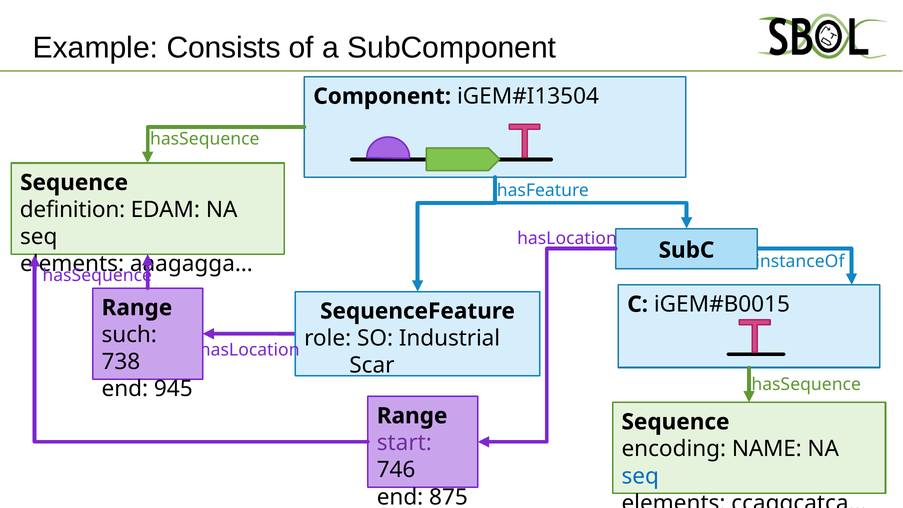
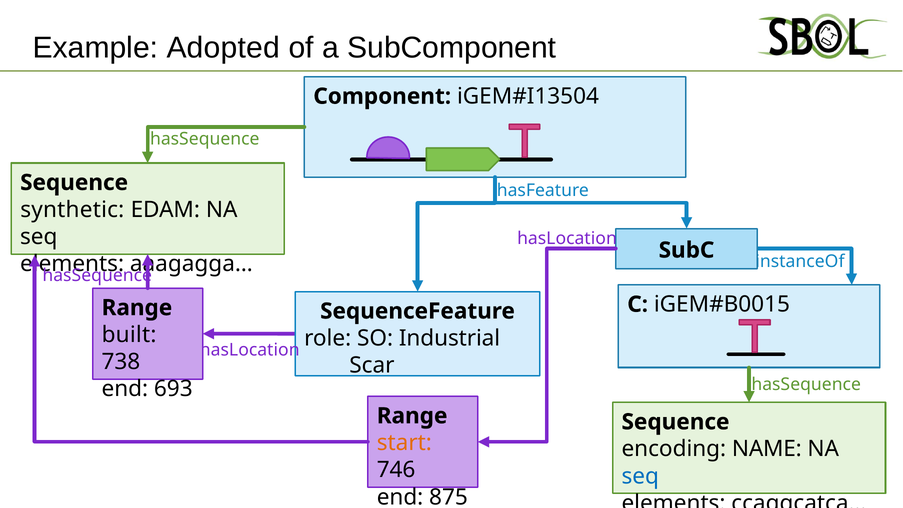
Consists: Consists -> Adopted (223, 48)
definition: definition -> synthetic (72, 210)
such: such -> built (129, 335)
945: 945 -> 693 (173, 389)
start colour: purple -> orange (404, 443)
